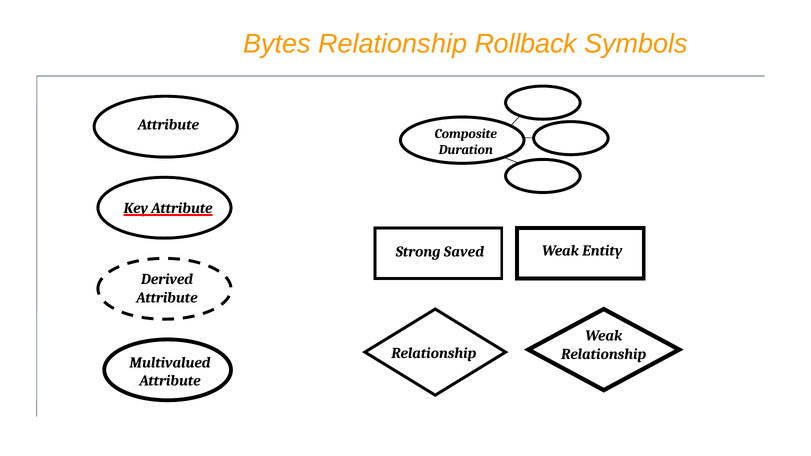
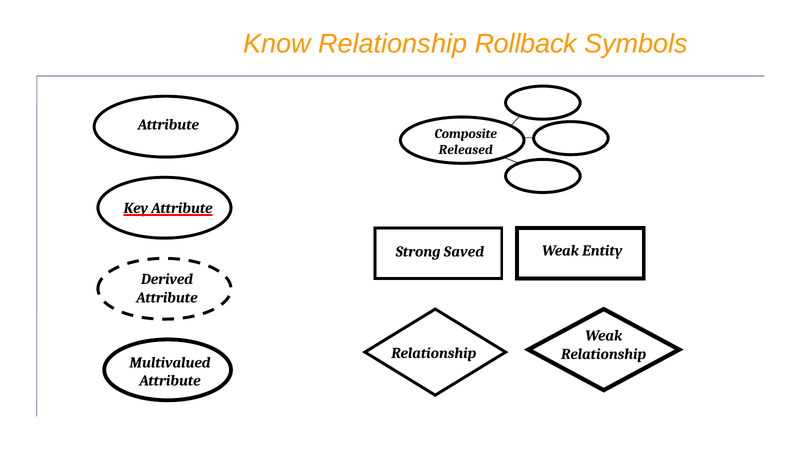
Bytes: Bytes -> Know (277, 44)
Duration: Duration -> Released (466, 150)
